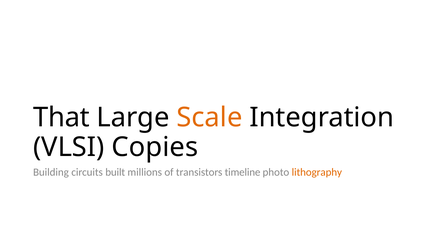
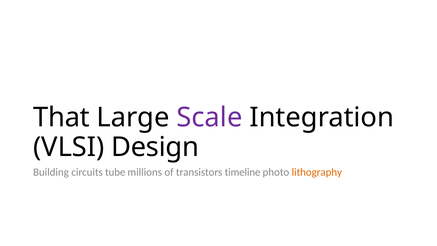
Scale colour: orange -> purple (209, 117)
Copies: Copies -> Design (155, 147)
built: built -> tube (115, 172)
